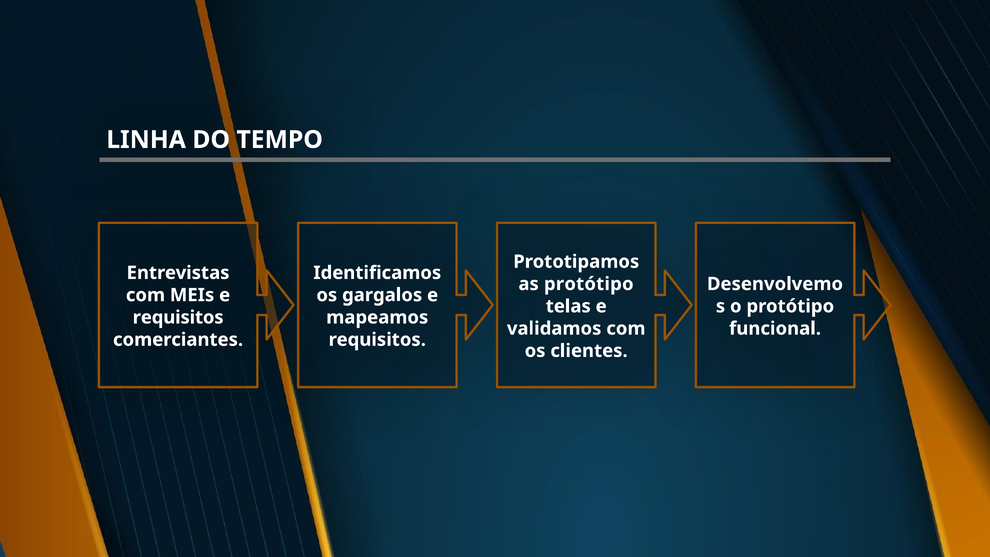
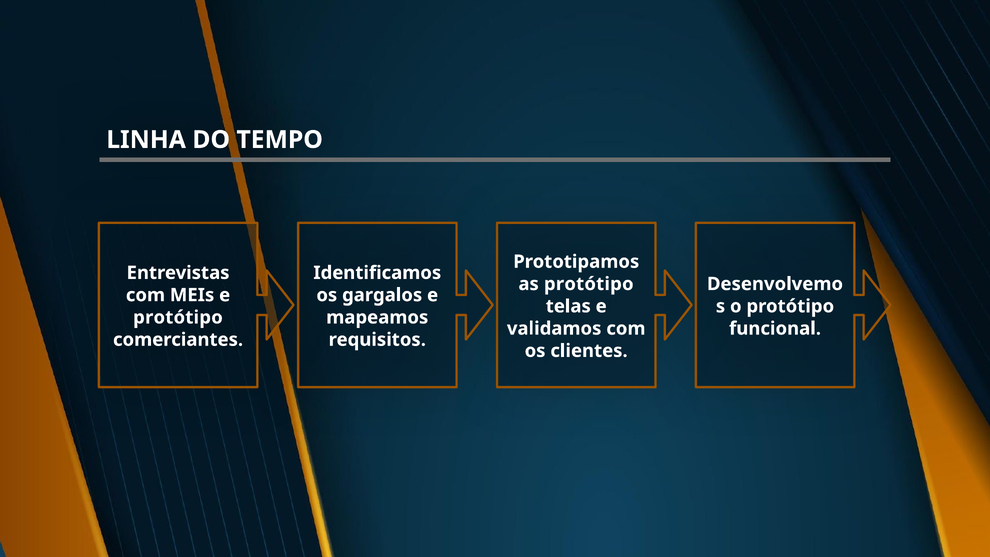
requisitos: requisitos -> protótipo (178, 317)
